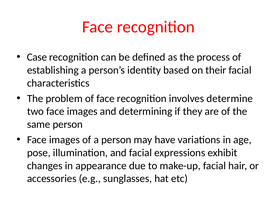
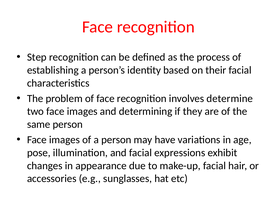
Case: Case -> Step (37, 57)
